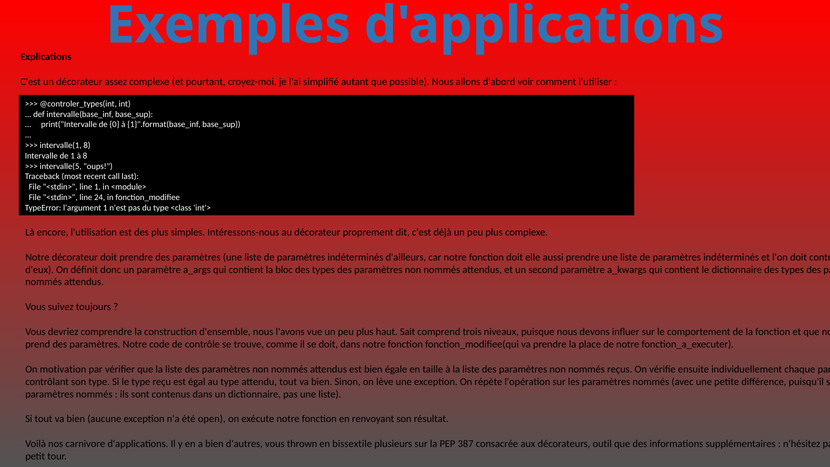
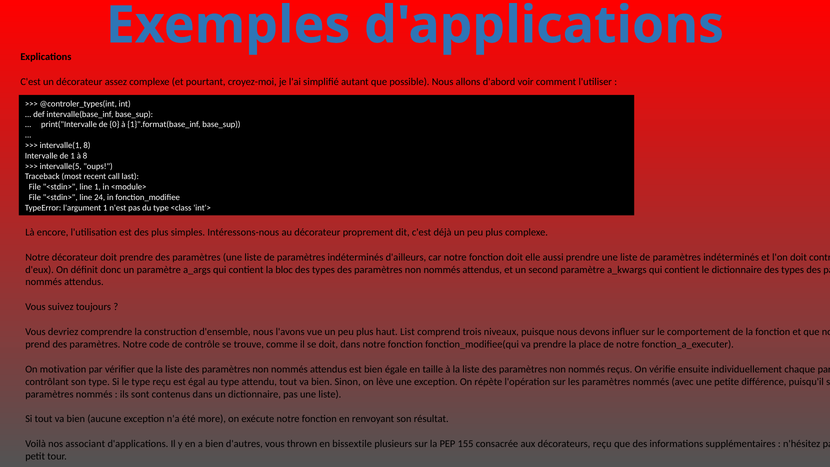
Sait: Sait -> List (407, 332)
open: open -> more (212, 419)
carnivore: carnivore -> associant (85, 444)
387: 387 -> 155 (466, 444)
décorateurs outil: outil -> reçu (602, 444)
